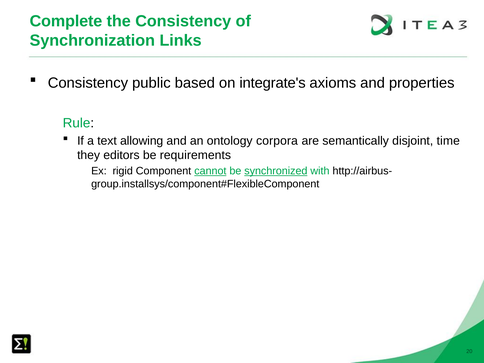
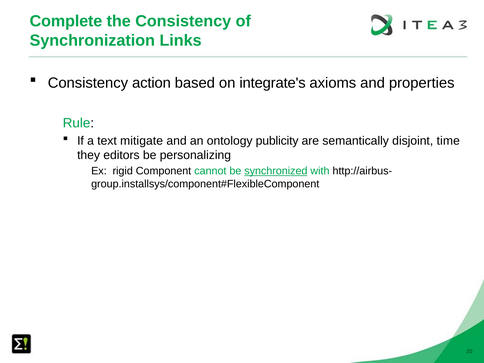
public: public -> action (151, 83)
allowing: allowing -> mitigate (142, 141)
corpora: corpora -> publicity (277, 141)
requirements: requirements -> personalizing (195, 155)
cannot underline: present -> none (210, 171)
